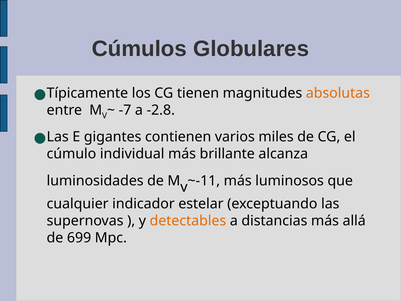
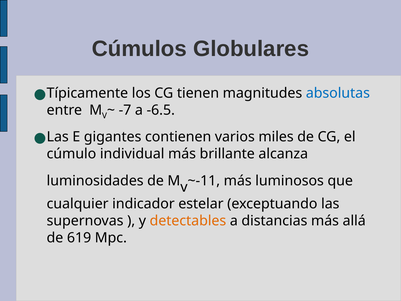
absolutas colour: orange -> blue (338, 93)
-2.8: -2.8 -> -6.5 (161, 110)
699: 699 -> 619 (79, 238)
